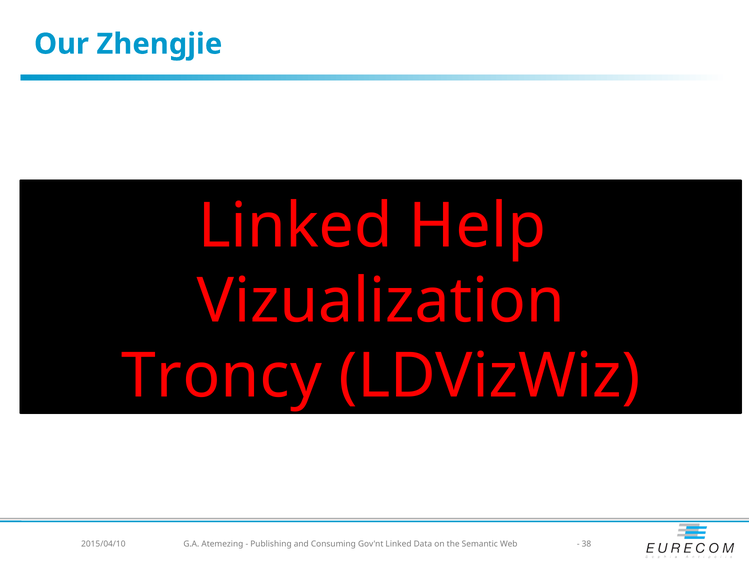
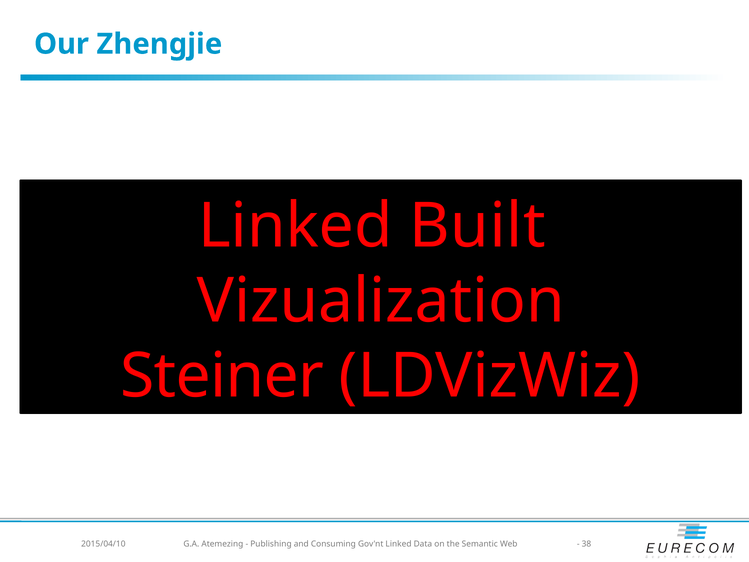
Help: Help -> Built (477, 226)
Troncy: Troncy -> Steiner (222, 376)
